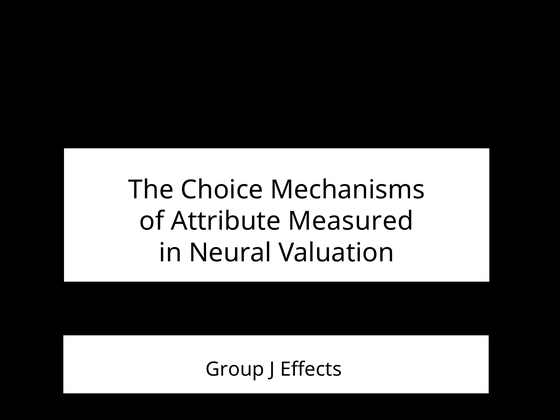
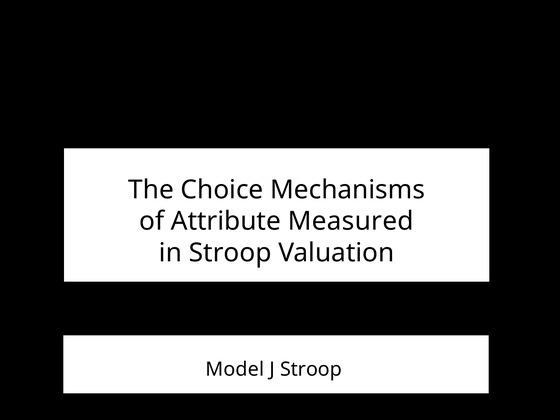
in Neural: Neural -> Stroop (230, 253)
Group: Group -> Model (235, 369)
J Effects: Effects -> Stroop (311, 369)
